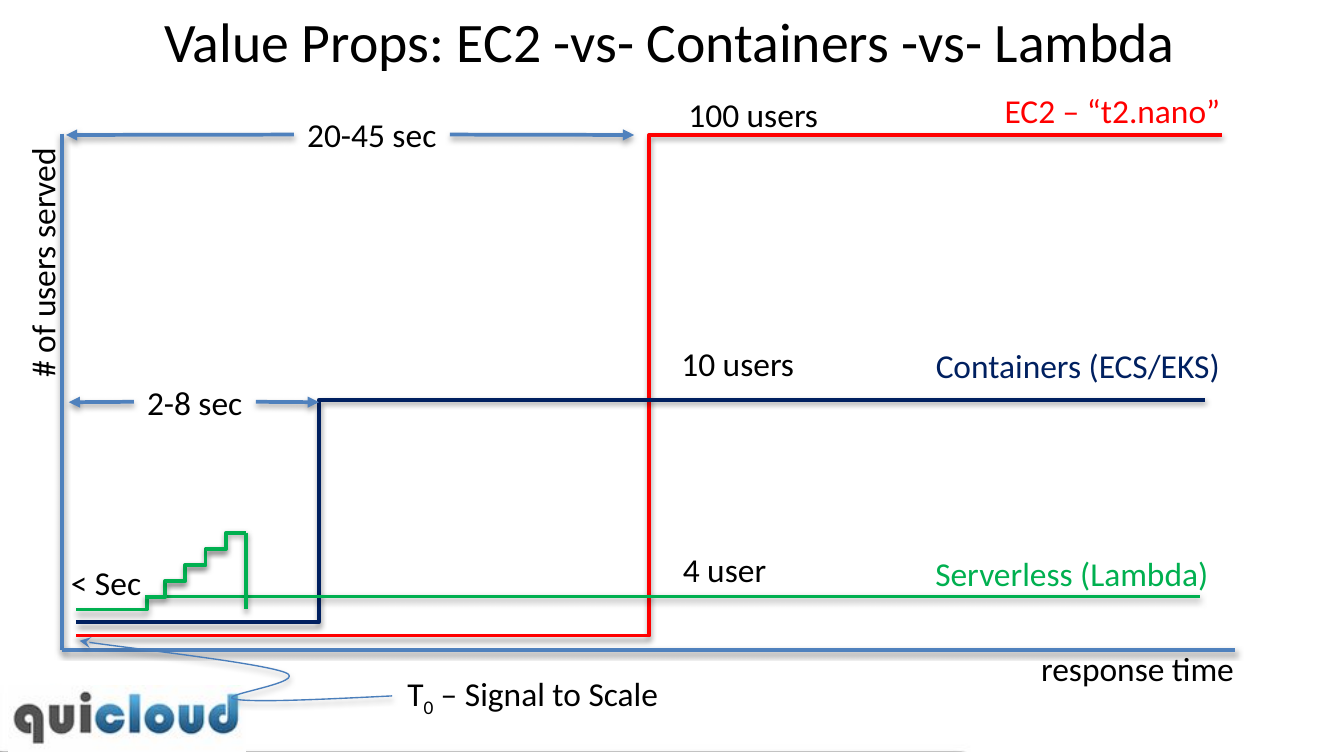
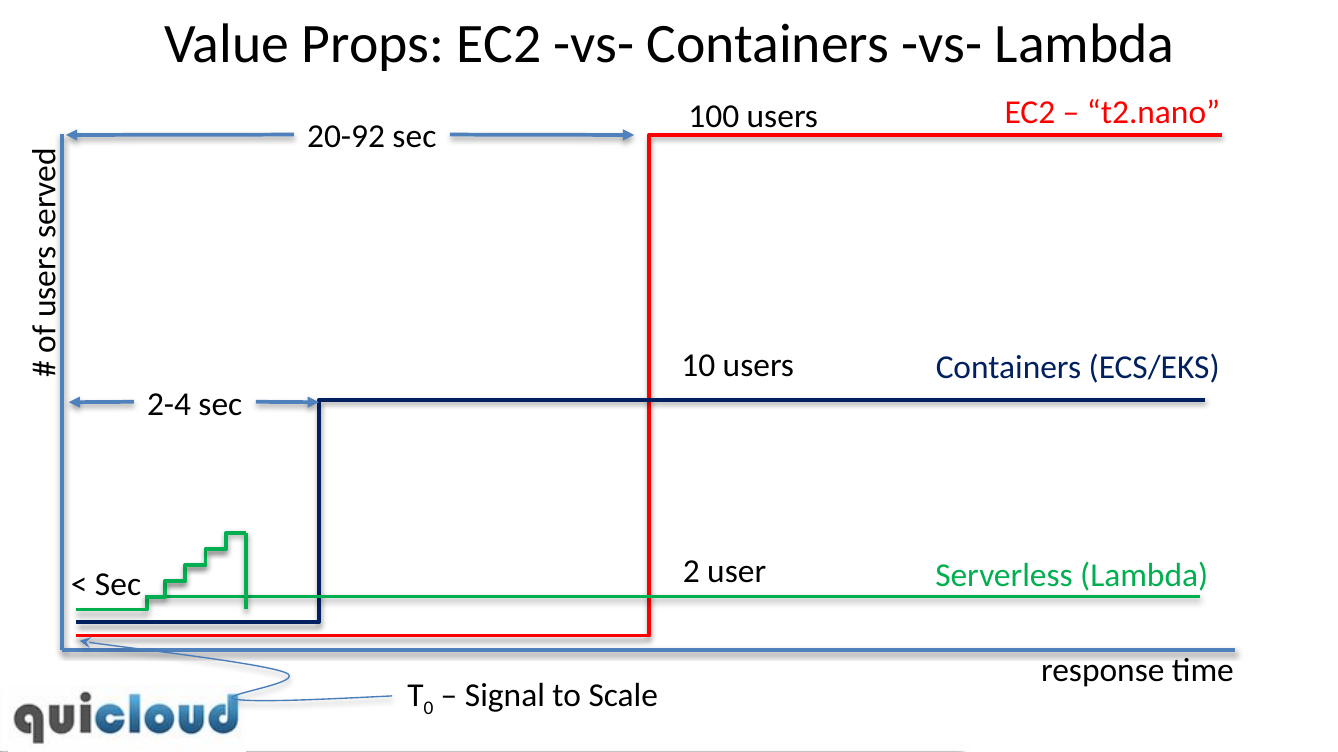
20-45: 20-45 -> 20-92 (346, 137)
2-8: 2-8 -> 2-4 (169, 404)
4: 4 -> 2 (691, 572)
